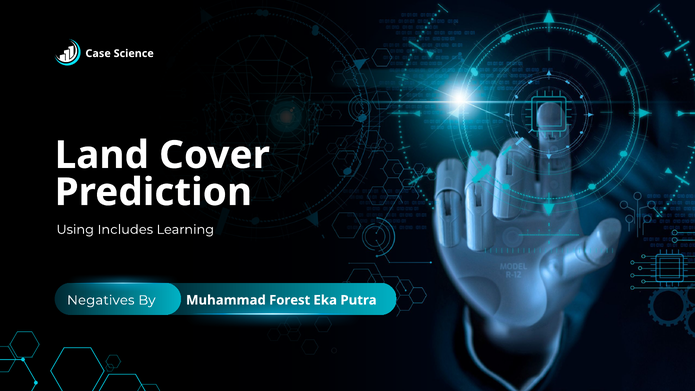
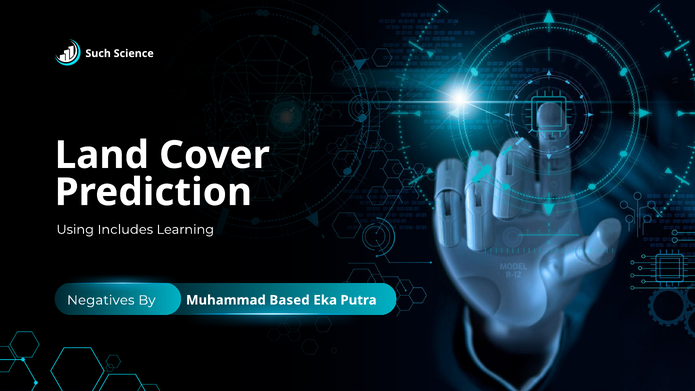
Case: Case -> Such (98, 53)
Forest: Forest -> Based (290, 300)
